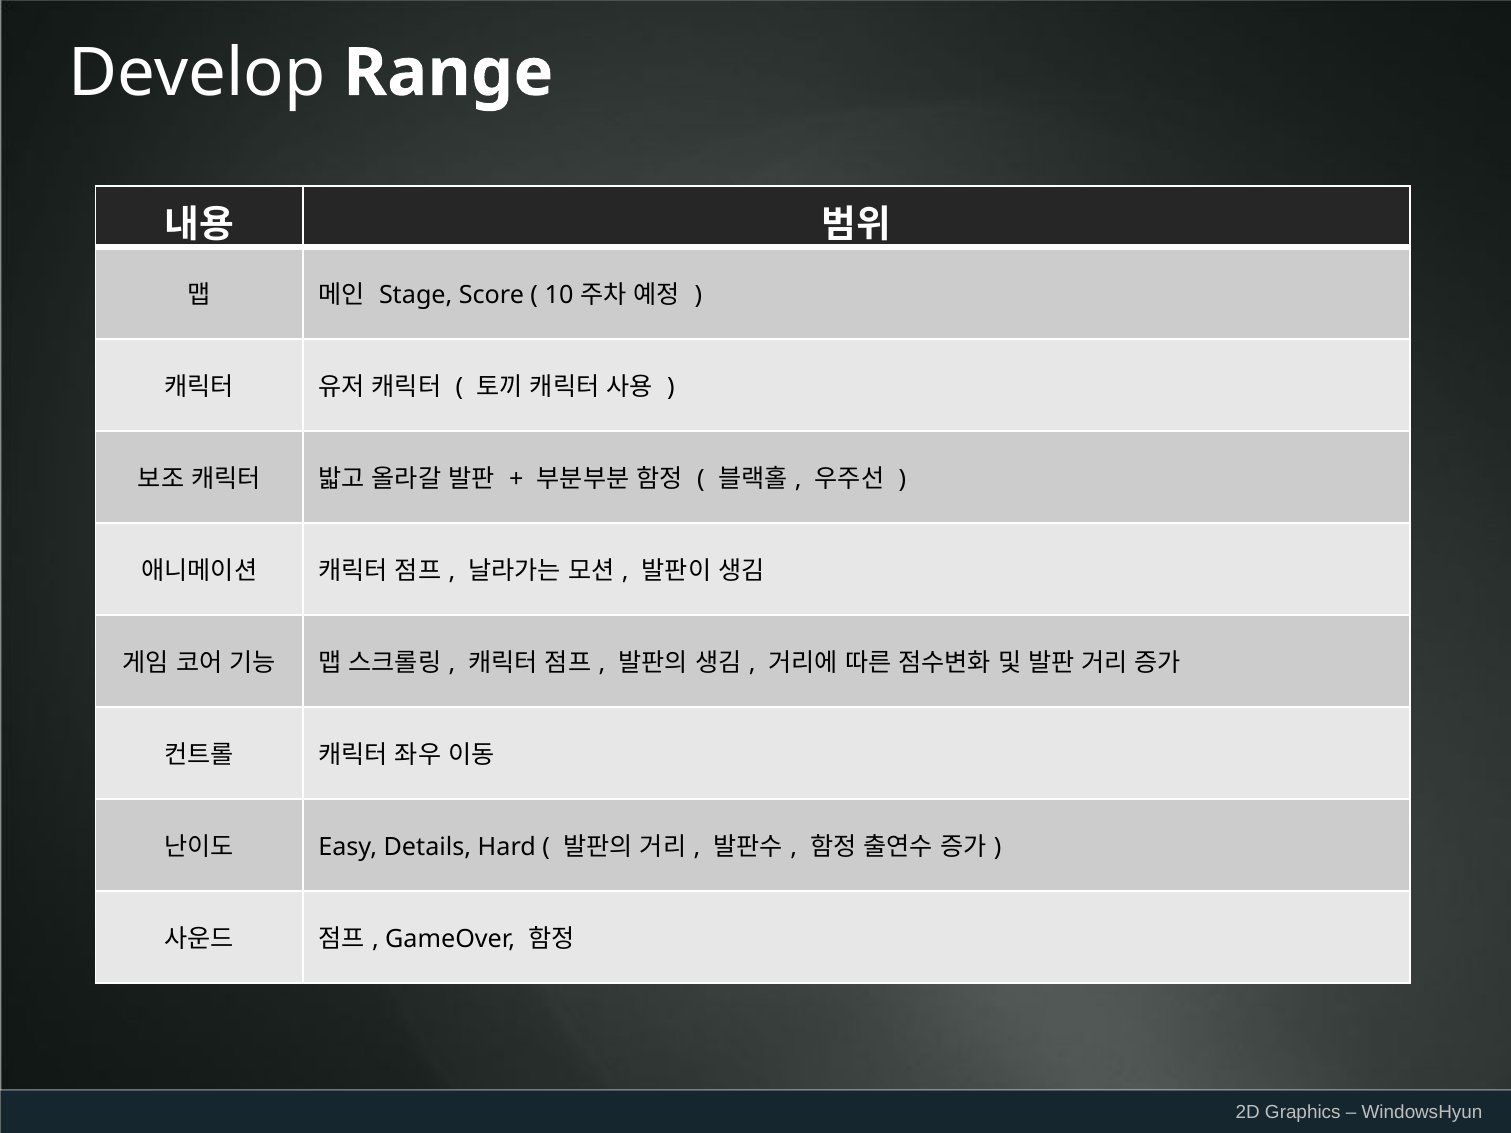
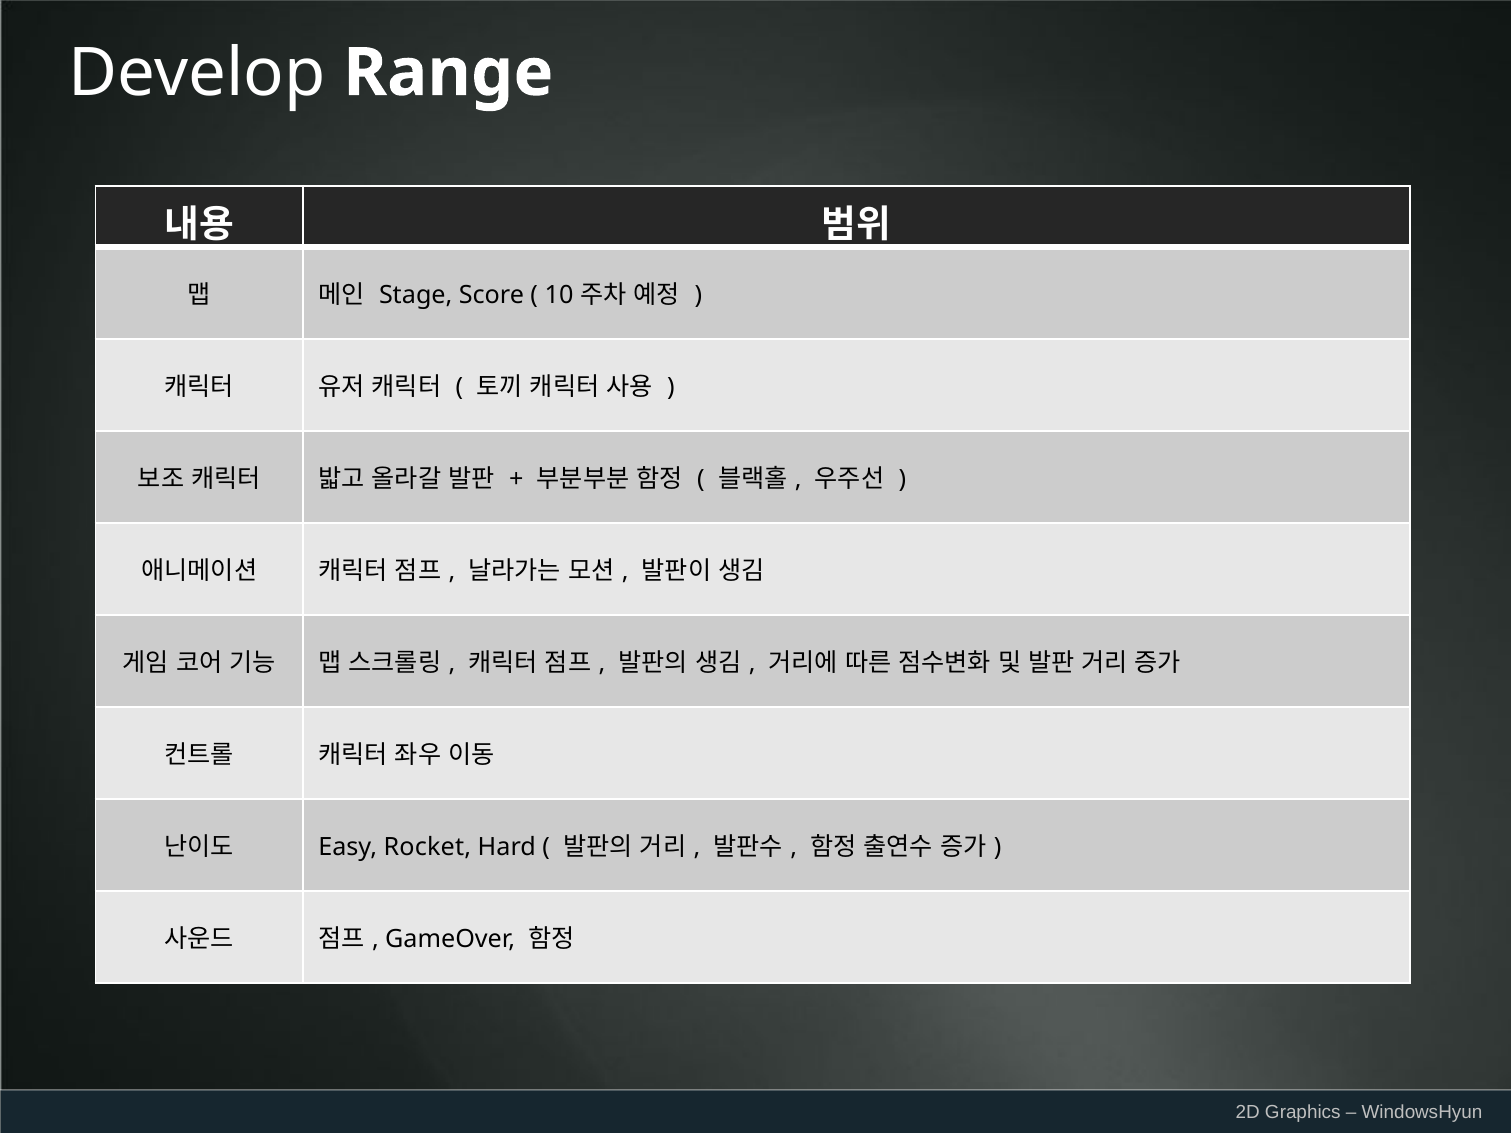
Details: Details -> Rocket (427, 848)
